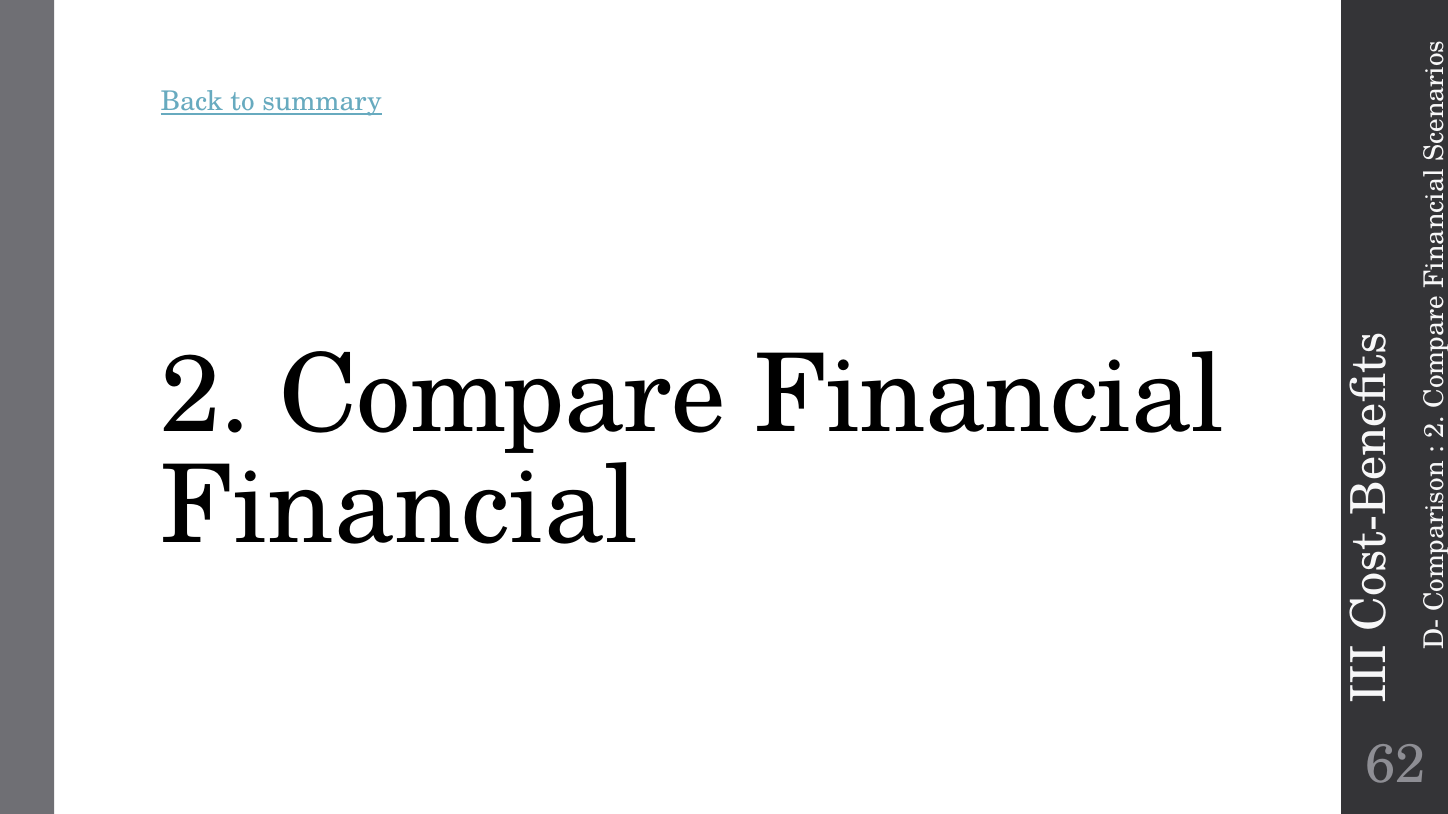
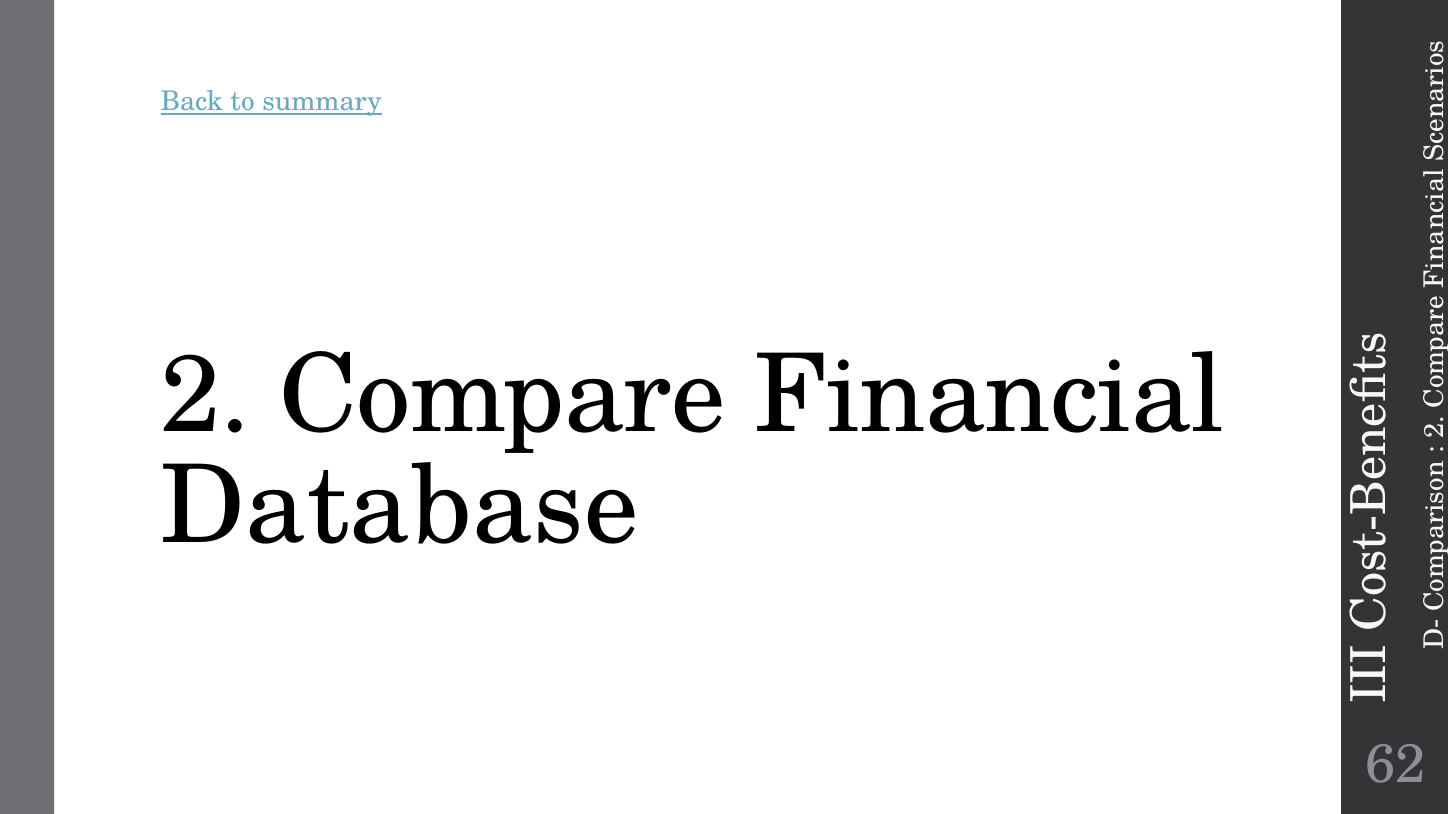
Financial: Financial -> Database (400, 507)
